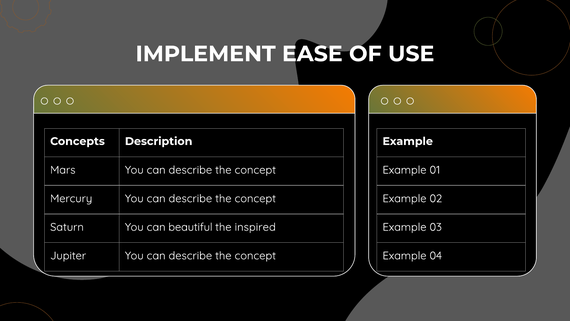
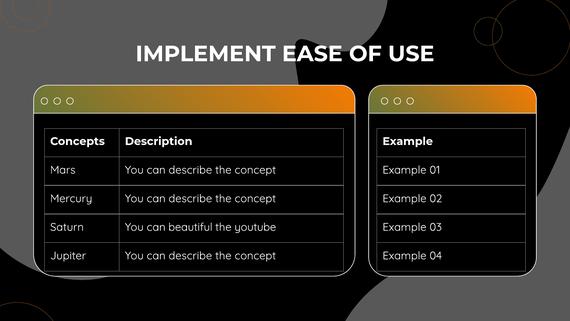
inspired: inspired -> youtube (255, 227)
